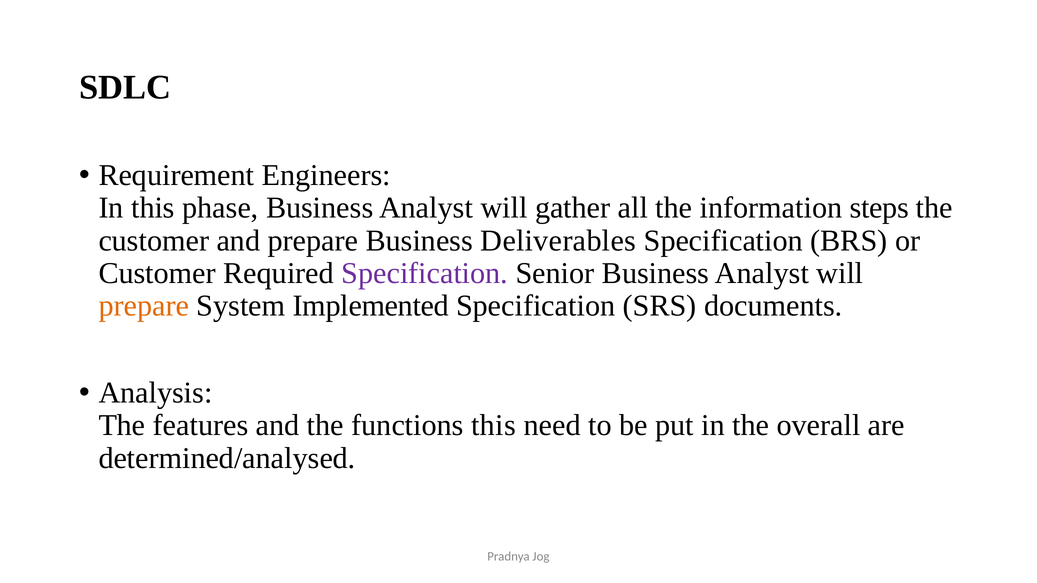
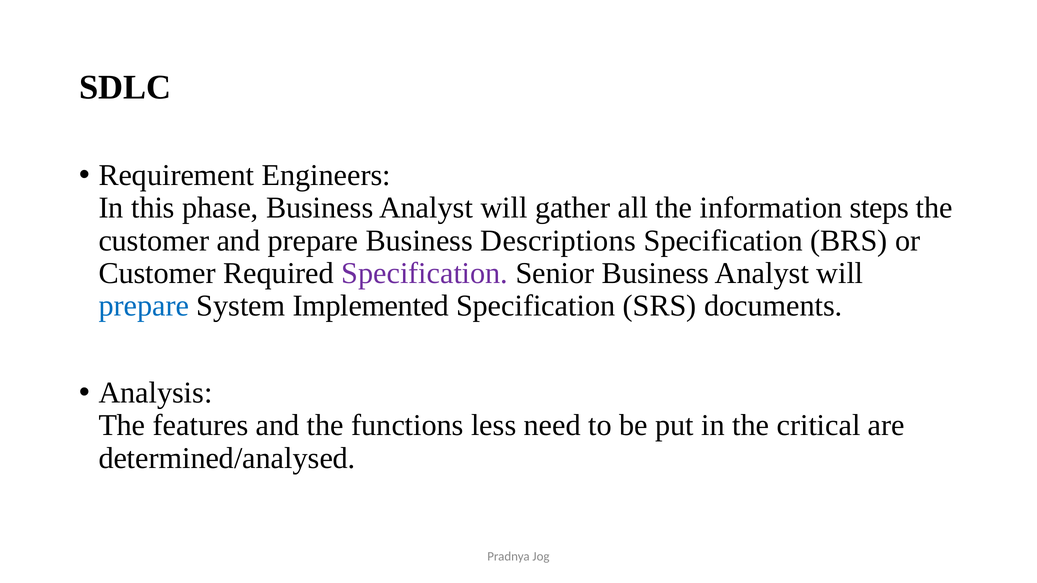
Deliverables: Deliverables -> Descriptions (558, 241)
prepare colour: orange -> blue (144, 306)
functions this: this -> less (494, 426)
overall: overall -> critical (819, 426)
